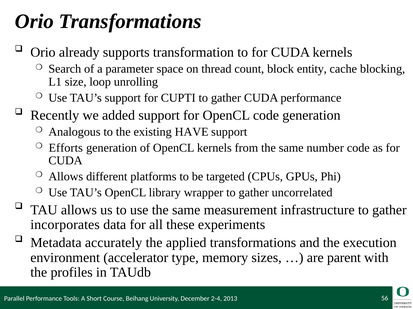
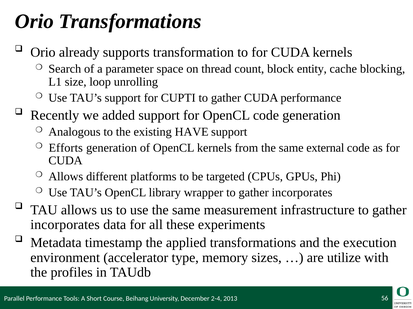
number: number -> external (325, 148)
wrapper to gather uncorrelated: uncorrelated -> incorporates (302, 193)
accurately: accurately -> timestamp (114, 243)
parent: parent -> utilize (344, 258)
